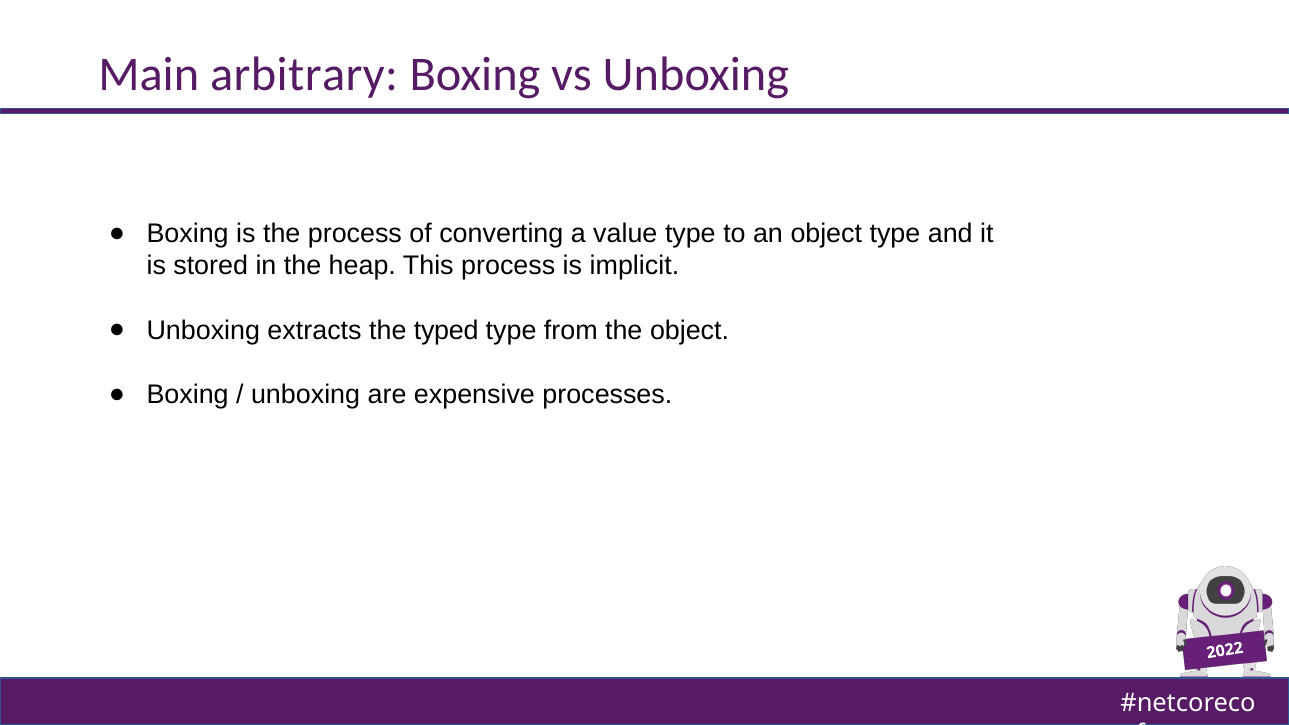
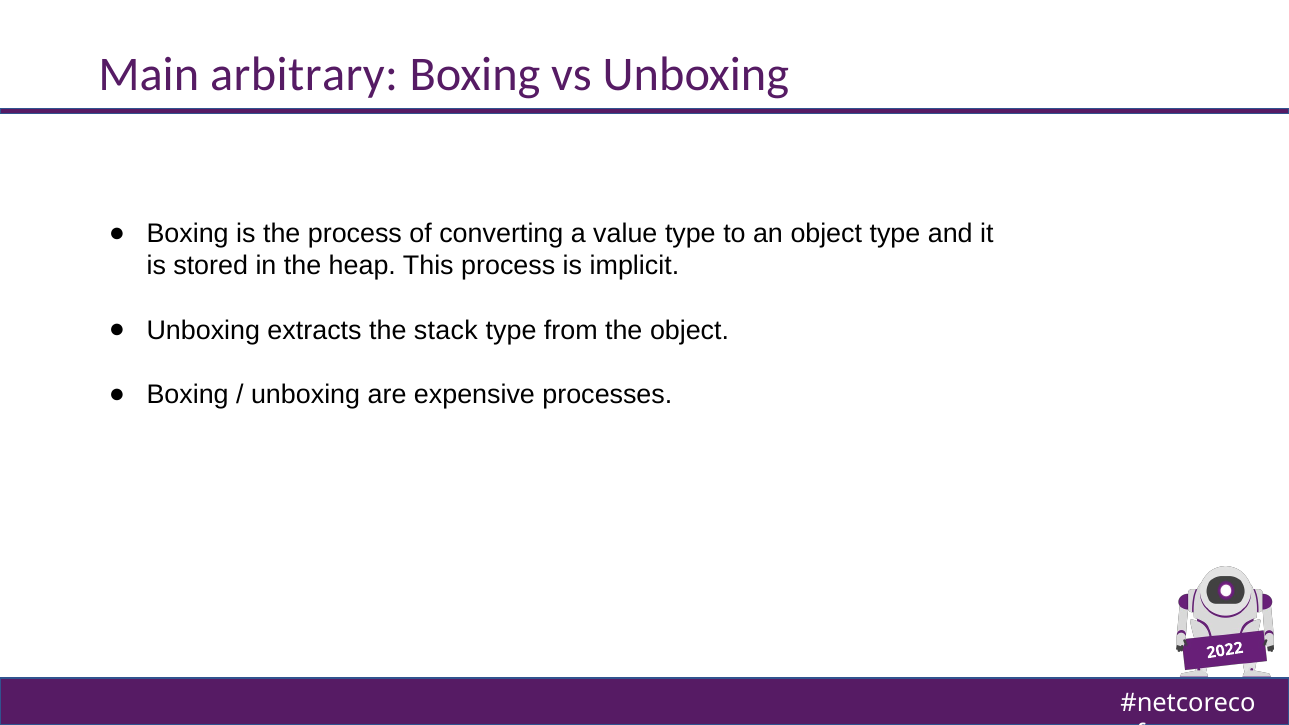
typed: typed -> stack (446, 331)
